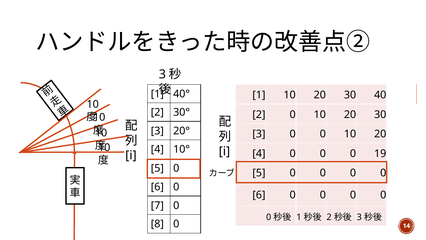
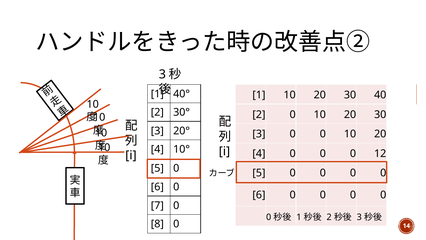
19: 19 -> 12 (380, 153)
